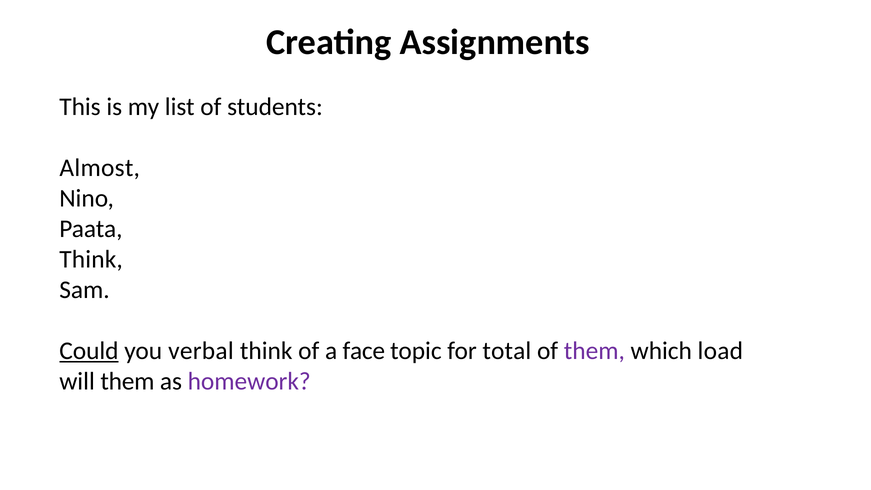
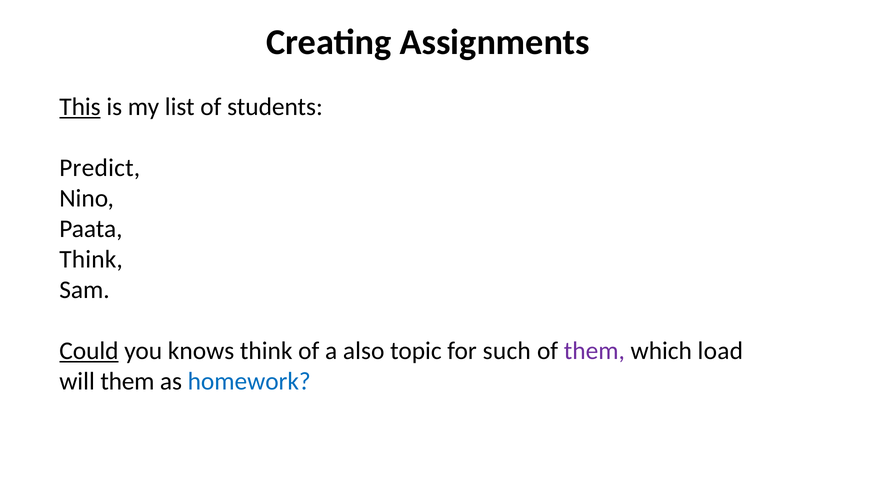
This underline: none -> present (80, 107)
Almost: Almost -> Predict (100, 168)
verbal: verbal -> knows (201, 351)
face: face -> also (364, 351)
total: total -> such (507, 351)
homework colour: purple -> blue (249, 381)
